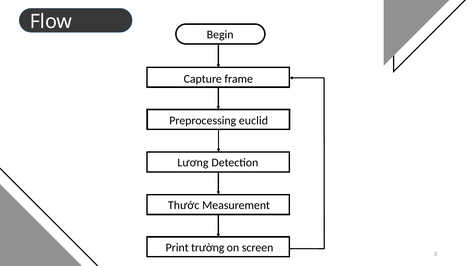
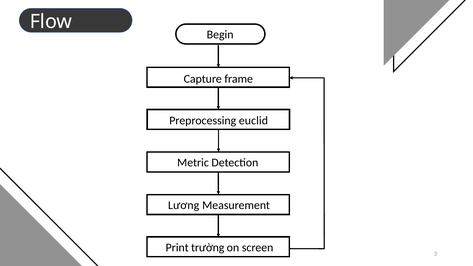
Lương: Lương -> Metric (193, 163)
Thước: Thước -> Lương (184, 205)
